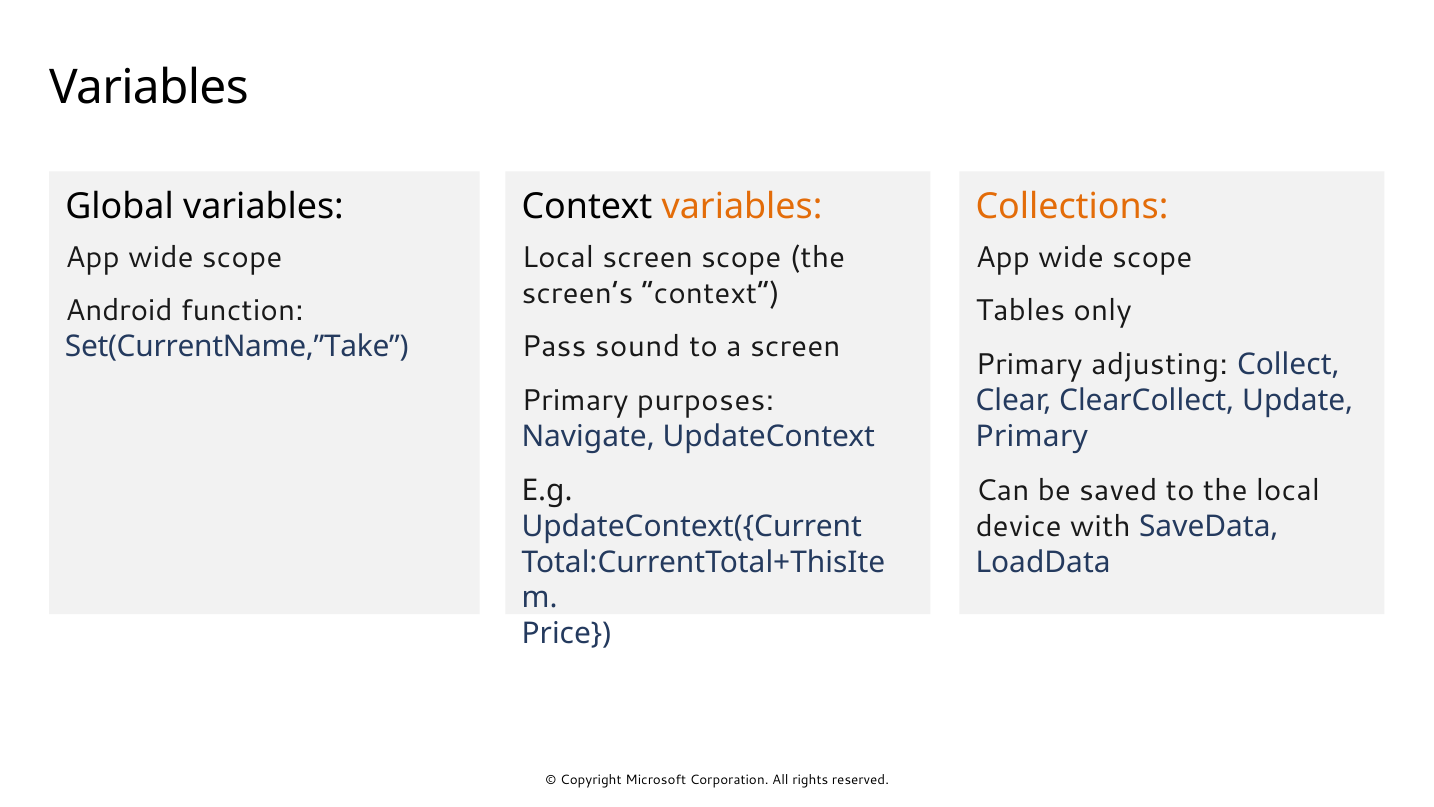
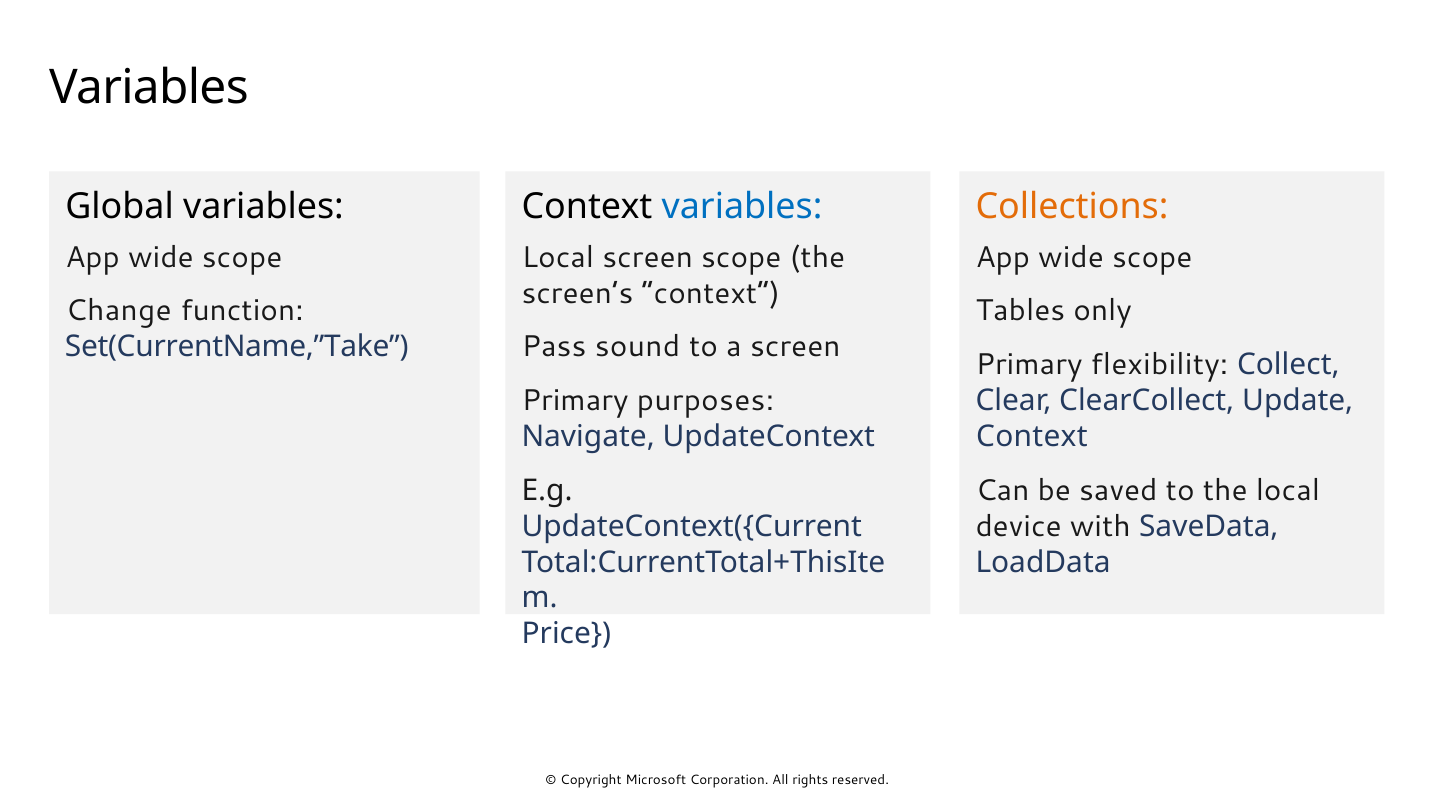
variables colour: orange -> blue (742, 206)
Android: Android -> Change (119, 311)
adjusting: adjusting -> flexibility (1160, 365)
Primary: Primary -> Context (1032, 436)
